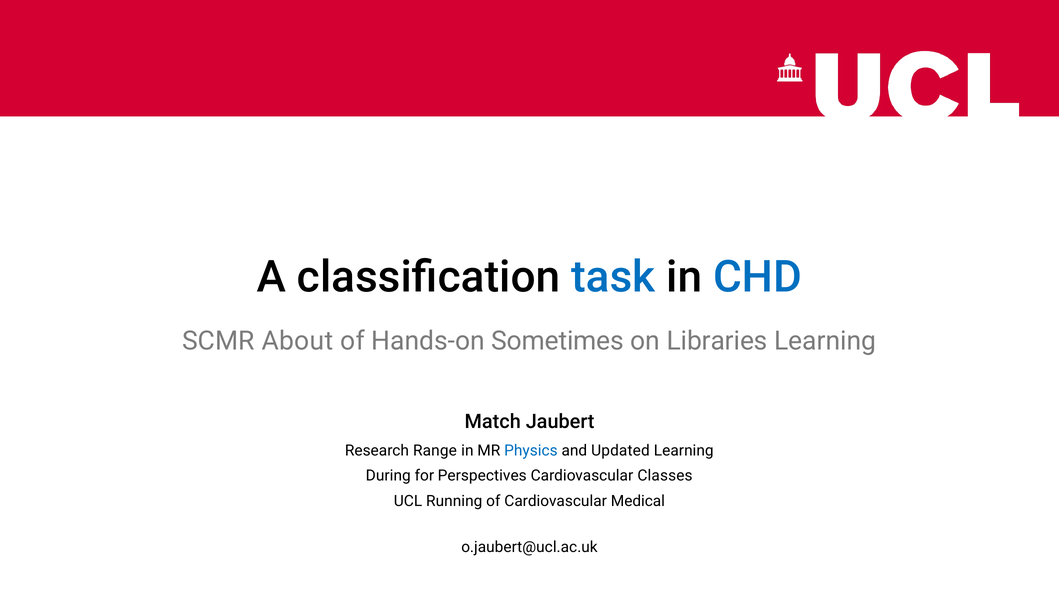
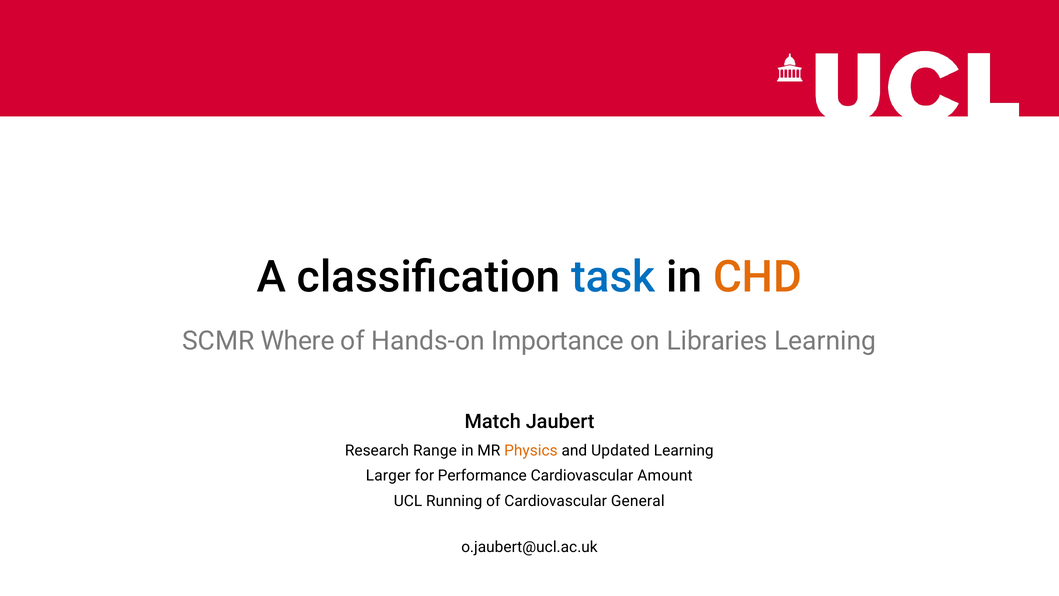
CHD colour: blue -> orange (758, 277)
About: About -> Where (298, 341)
Sometimes: Sometimes -> Importance (558, 341)
Physics colour: blue -> orange (531, 450)
During: During -> Larger (388, 476)
Perspectives: Perspectives -> Performance (482, 476)
Classes: Classes -> Amount (665, 476)
Medical: Medical -> General (638, 501)
